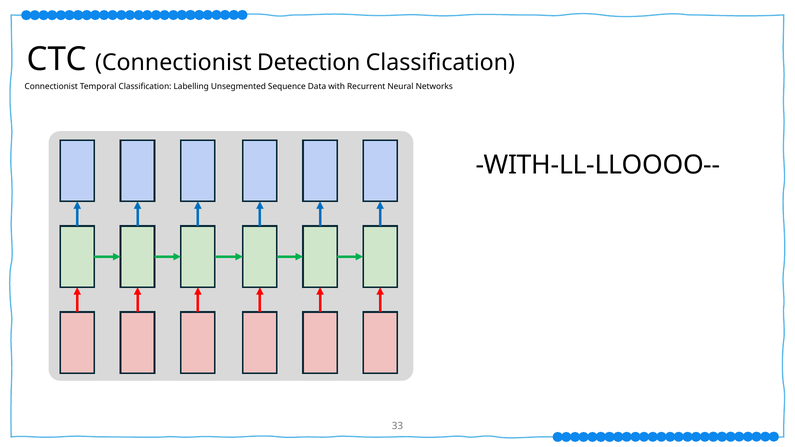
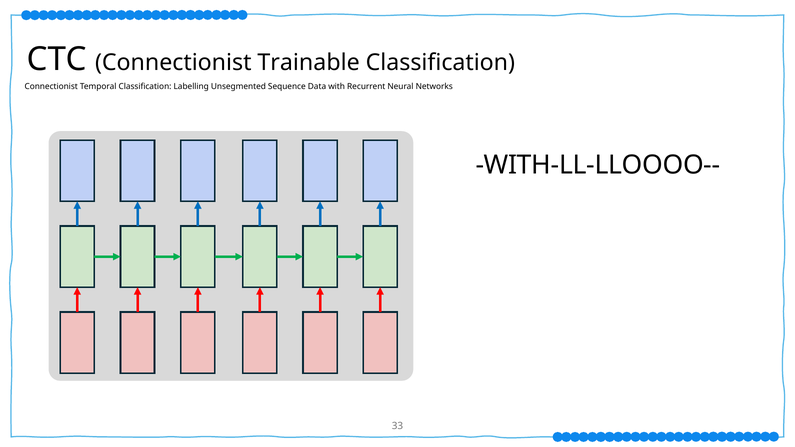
Detection: Detection -> Trainable (309, 63)
